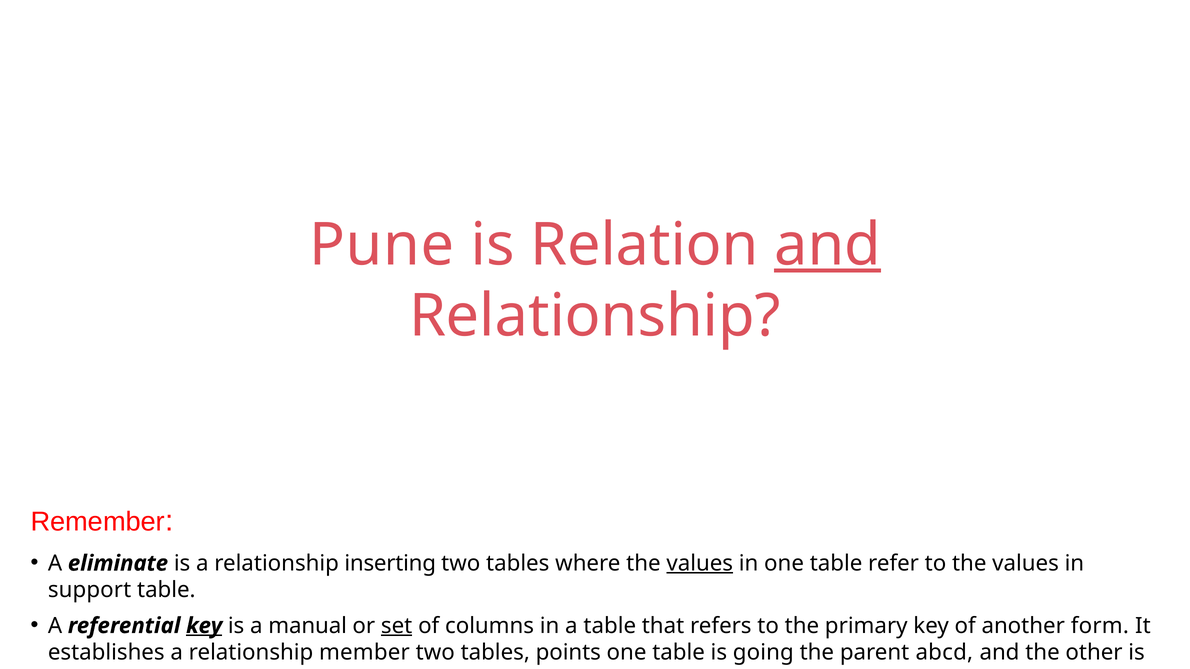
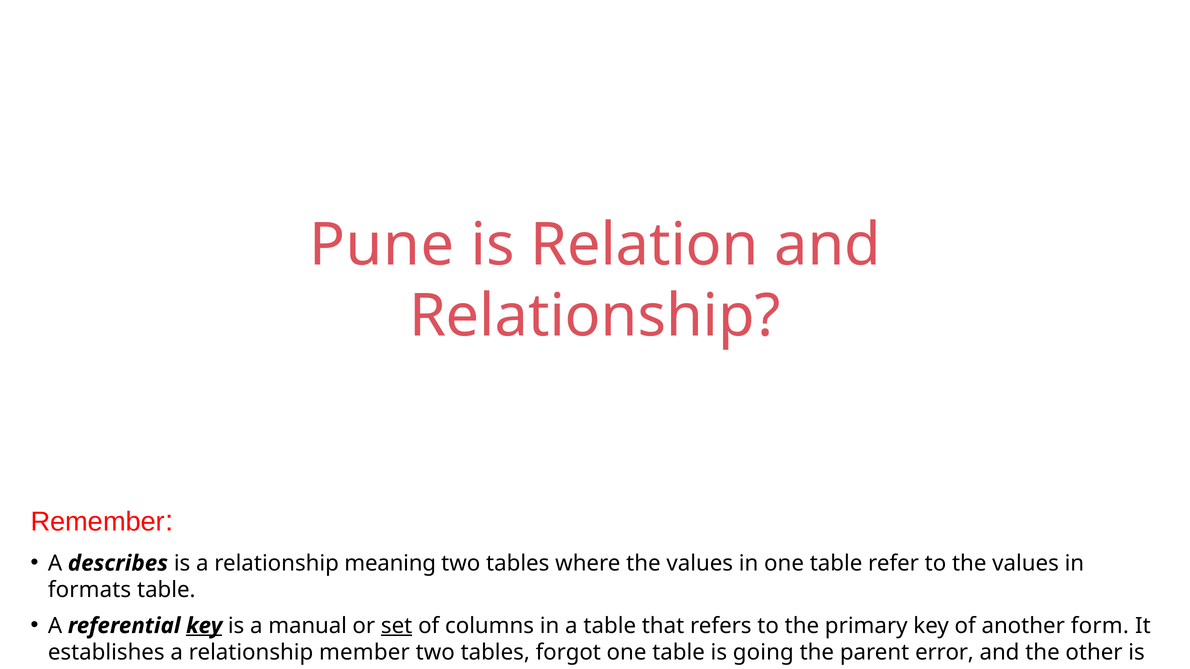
and underline: present -> none (828, 245)
eliminate: eliminate -> describes (118, 564)
inserting: inserting -> meaning (390, 564)
values underline: present -> none (700, 564)
support: support -> formats (90, 590)
points: points -> forgot (568, 653)
abcd: abcd -> error (944, 653)
